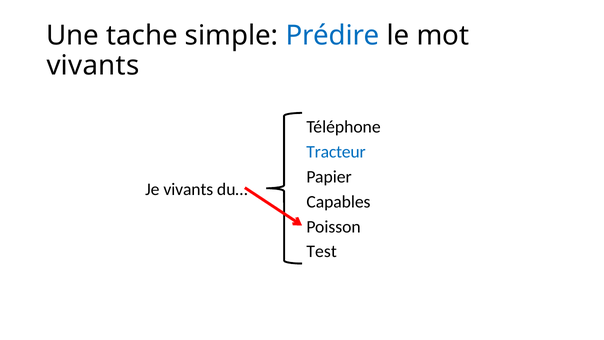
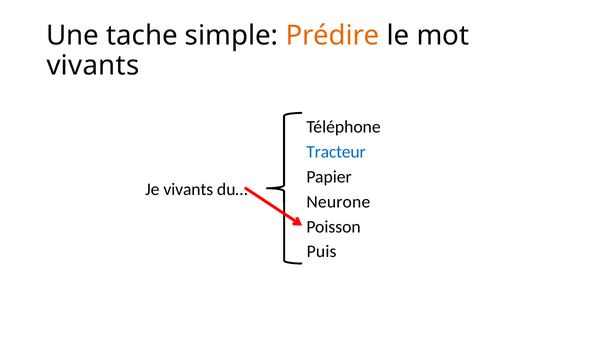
Prédire colour: blue -> orange (333, 36)
Capables: Capables -> Neurone (338, 202)
Test: Test -> Puis (322, 251)
